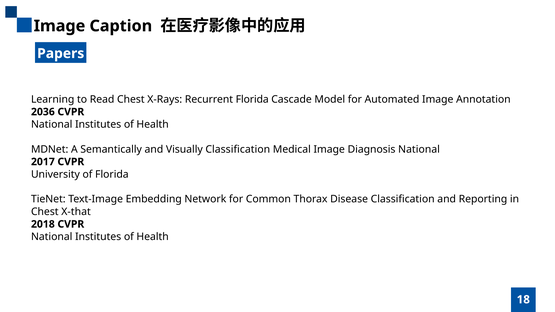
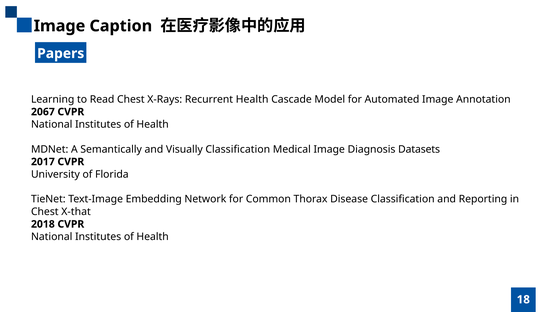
Recurrent Florida: Florida -> Health (252, 99)
2036: 2036 -> 2067 (43, 112)
Diagnosis National: National -> Datasets (419, 149)
